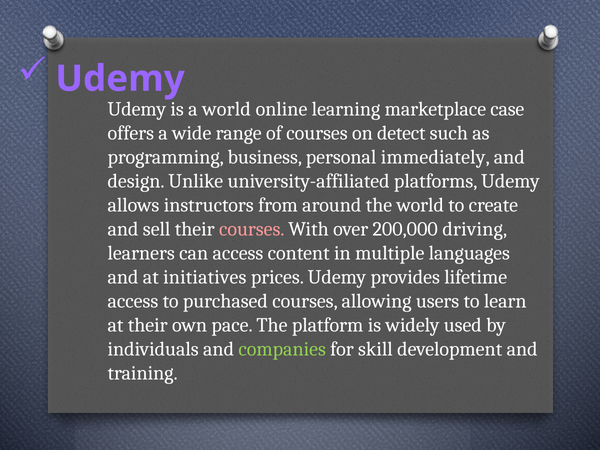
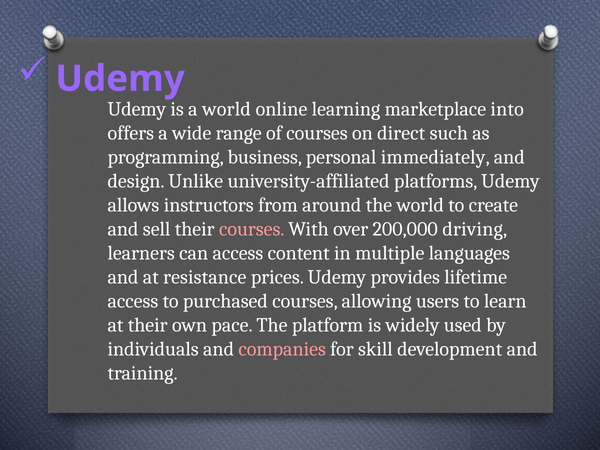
case: case -> into (507, 109)
detect: detect -> direct (401, 133)
initiatives: initiatives -> resistance (205, 277)
companies colour: light green -> pink (282, 349)
